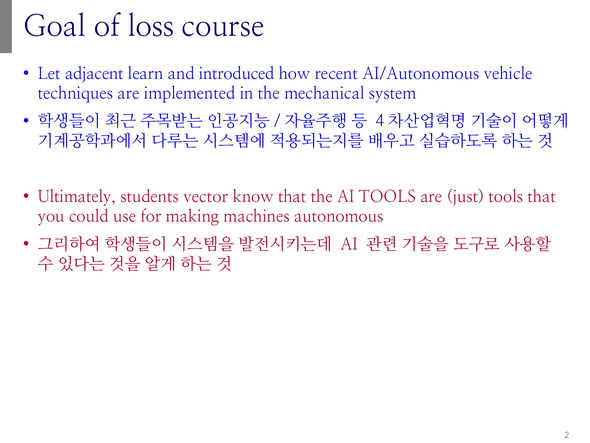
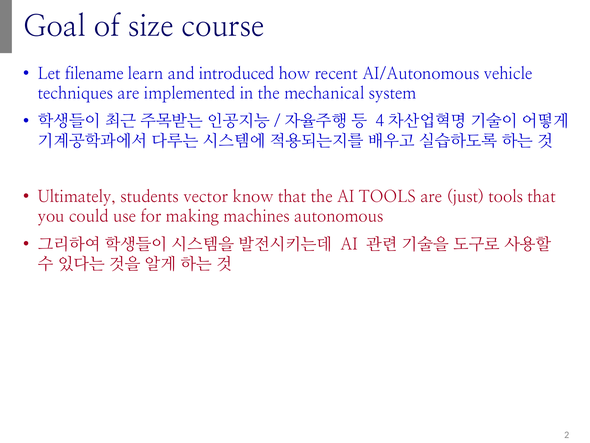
loss: loss -> size (151, 26)
adjacent: adjacent -> filename (94, 74)
